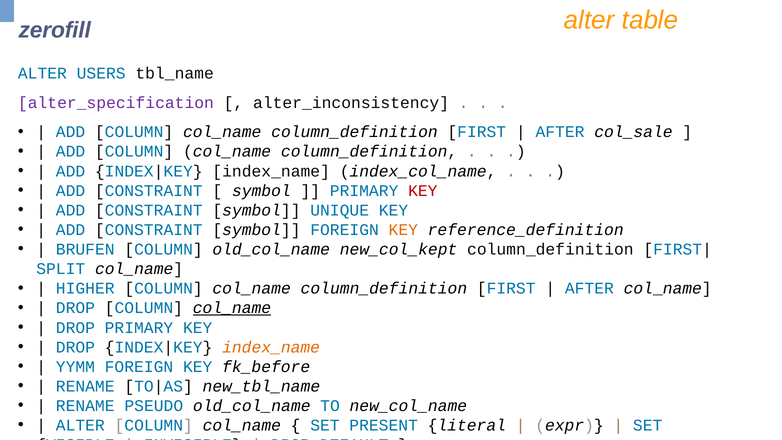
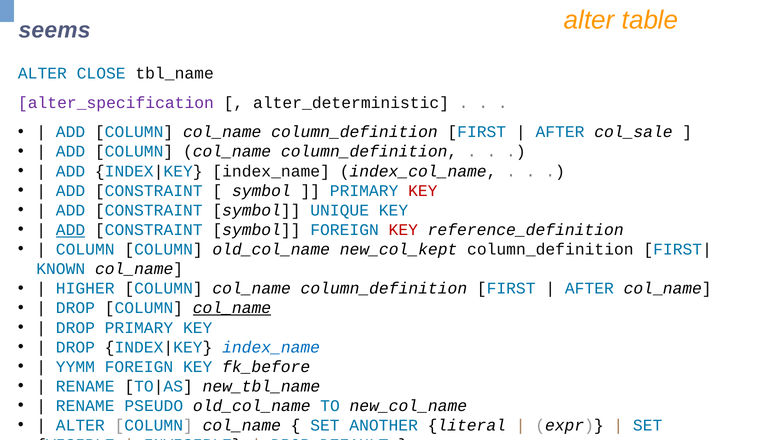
zerofill: zerofill -> seems (55, 30)
USERS: USERS -> CLOSE (101, 73)
alter_inconsistency: alter_inconsistency -> alter_deterministic (351, 103)
ADD underline: none -> present (71, 230)
KEY colour: orange -> red (403, 230)
BRUFEN: BRUFEN -> COLUMN (85, 249)
SPLIT: SPLIT -> KNOWN (61, 269)
index_name colour: orange -> blue (271, 347)
PRESENT: PRESENT -> ANOTHER (384, 425)
